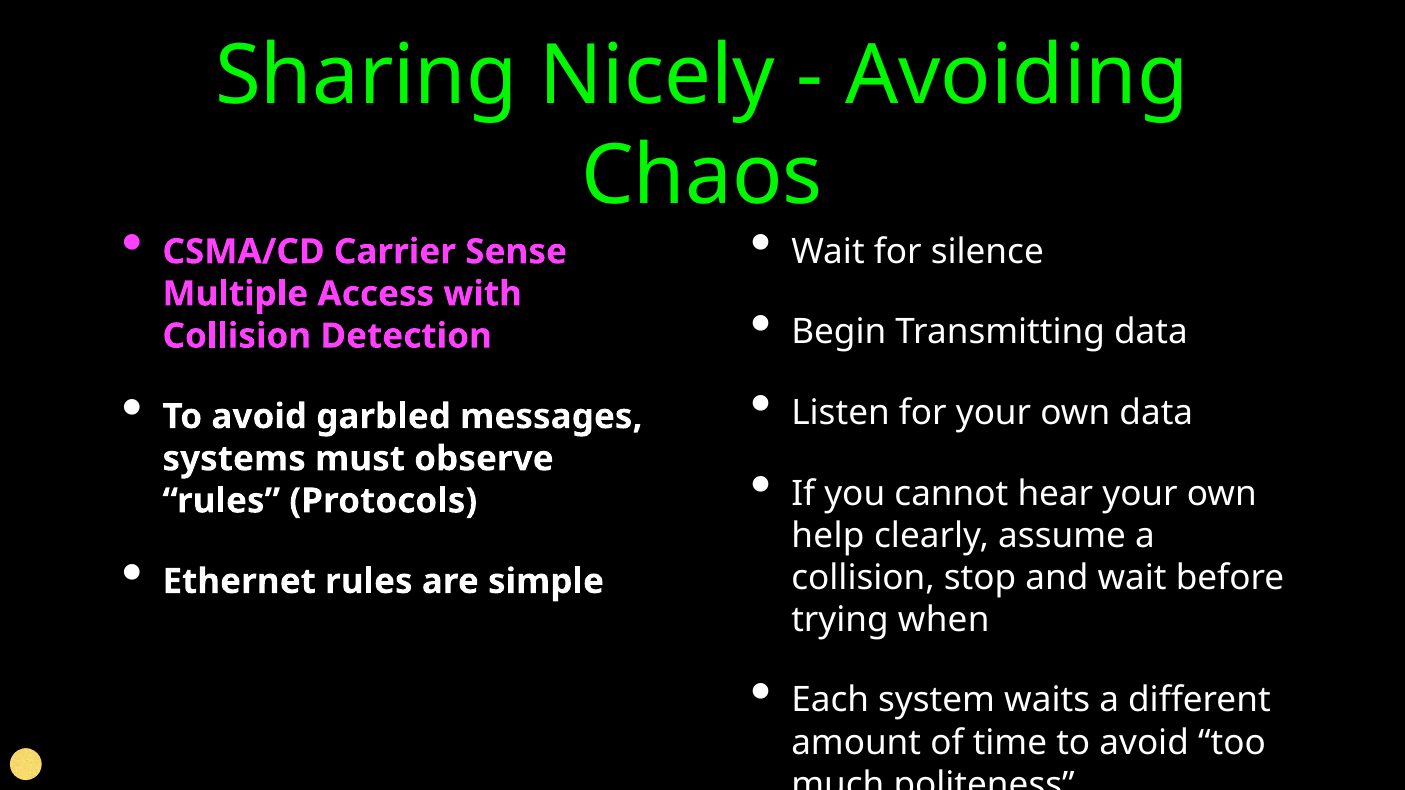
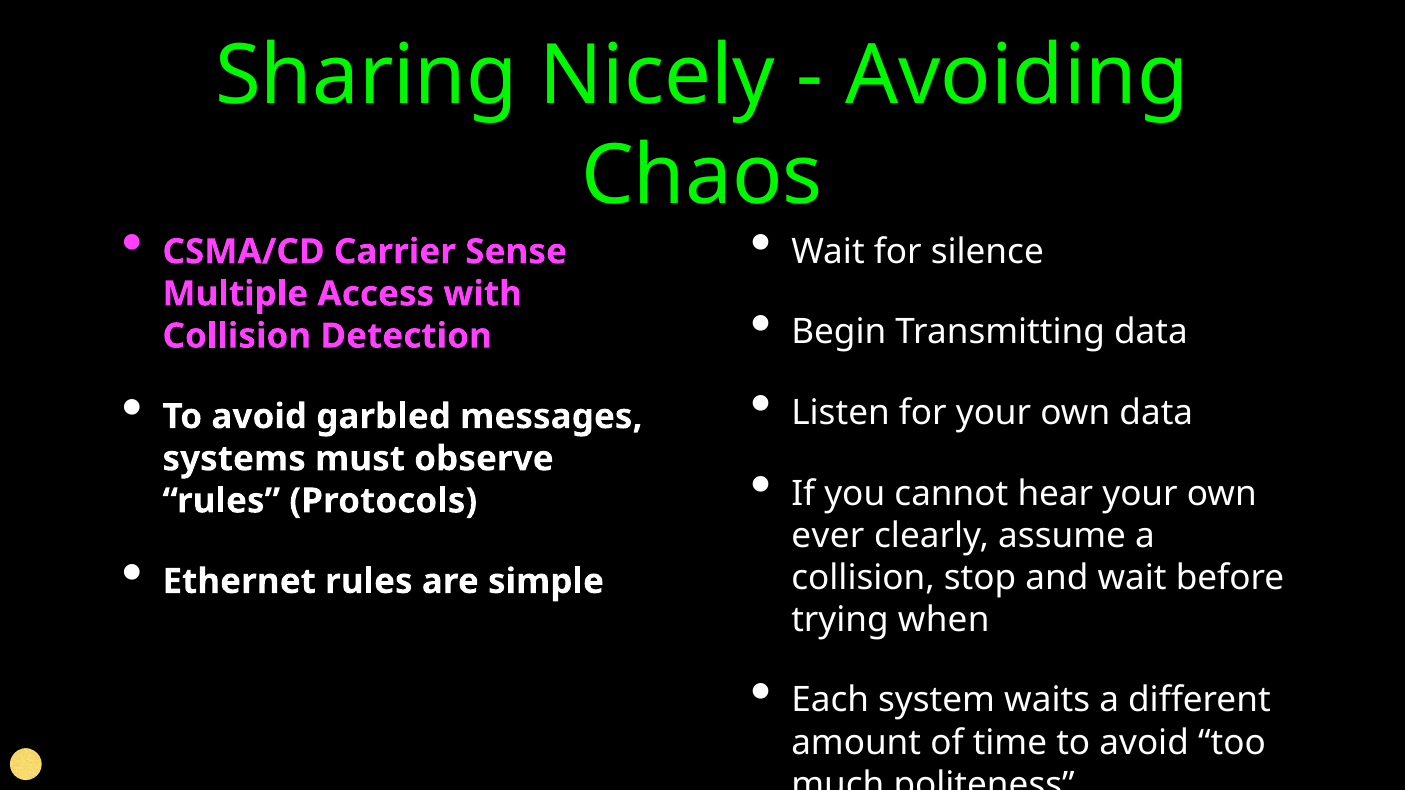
help: help -> ever (828, 536)
